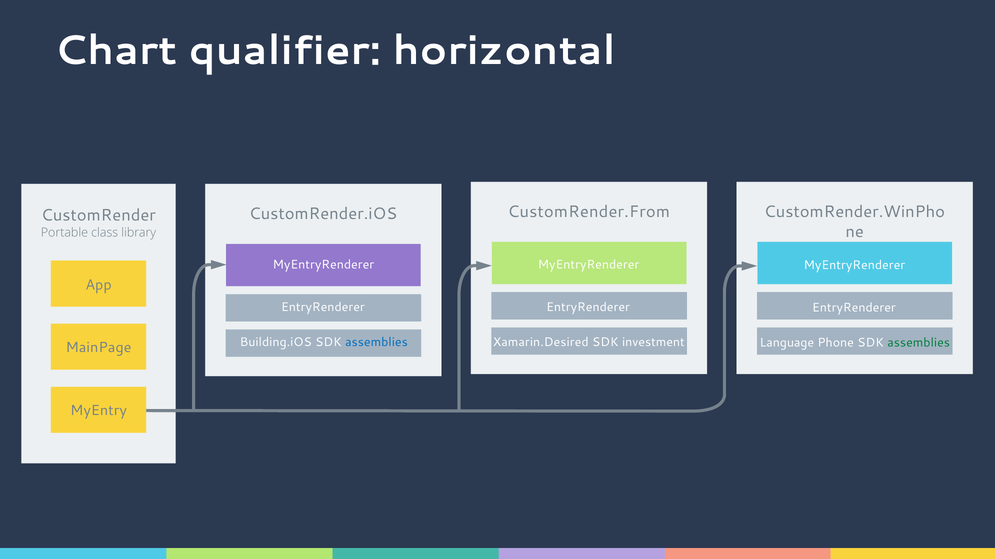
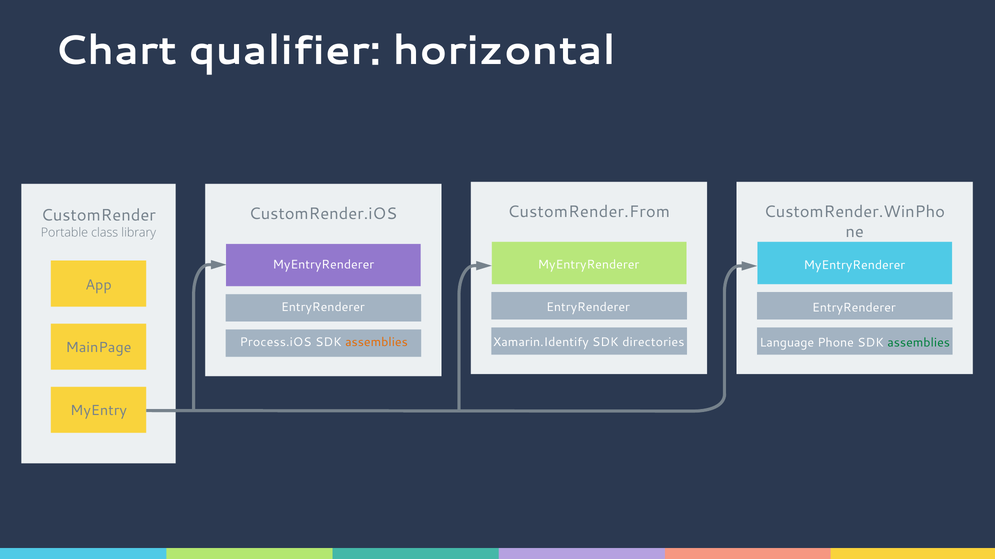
Building.iOS: Building.iOS -> Process.iOS (276, 343)
assemblies colour: blue -> orange (376, 343)
Xamarin.Desired: Xamarin.Desired -> Xamarin.Identify (541, 343)
investment: investment -> directories (653, 343)
